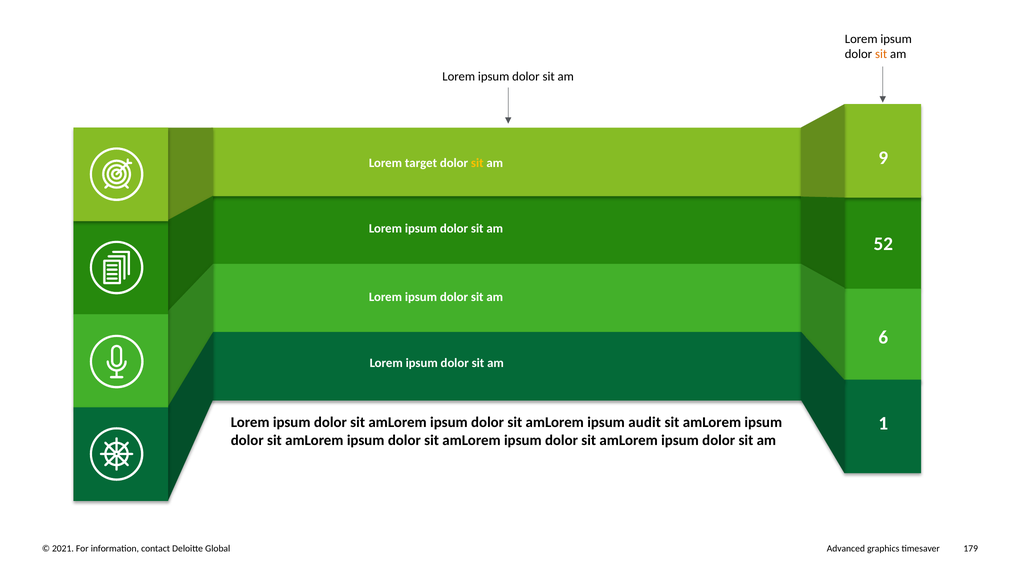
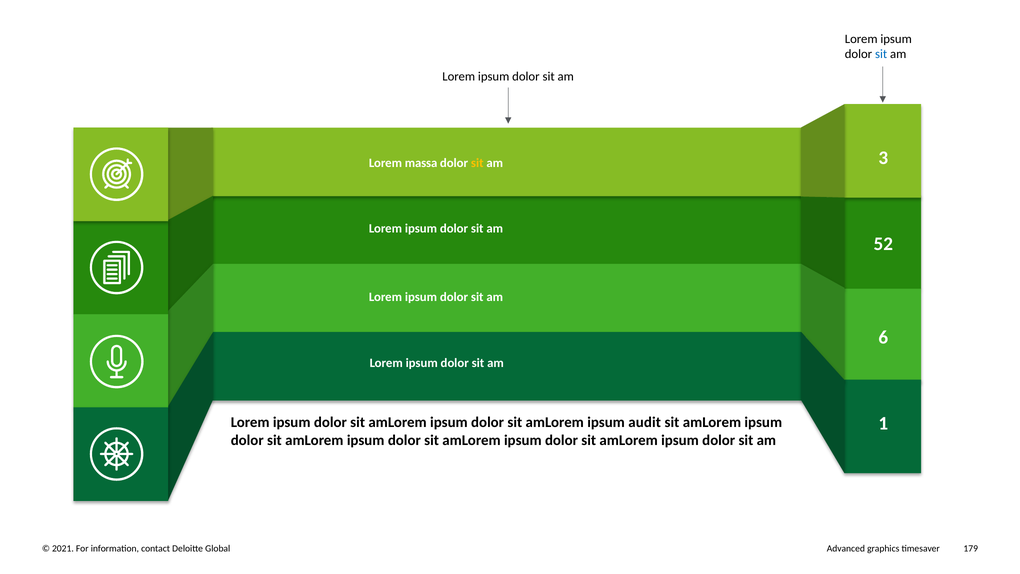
sit colour: orange -> blue (881, 54)
target: target -> massa (421, 163)
9: 9 -> 3 (883, 158)
